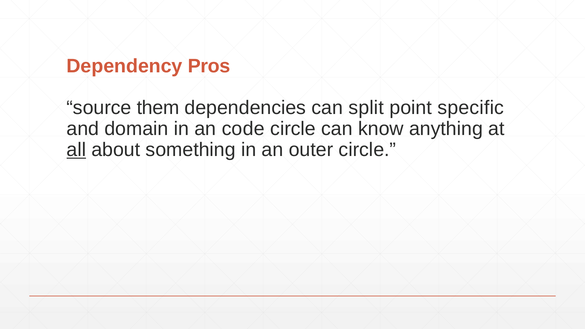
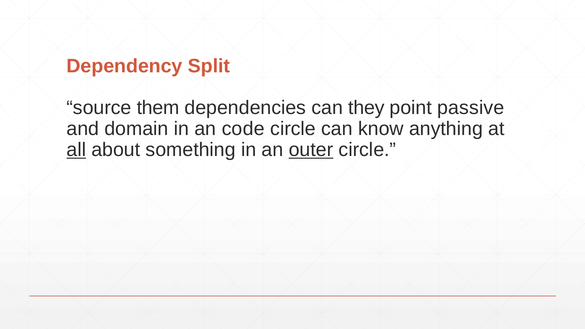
Pros: Pros -> Split (209, 66)
split: split -> they (366, 108)
specific: specific -> passive (471, 108)
outer underline: none -> present (311, 150)
